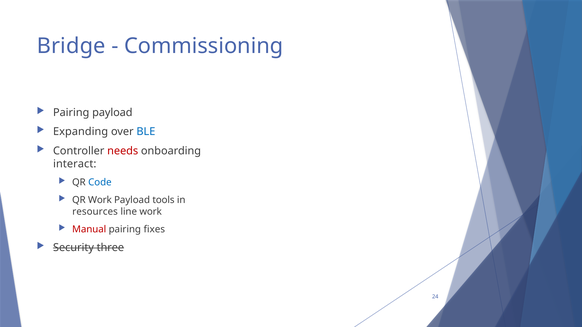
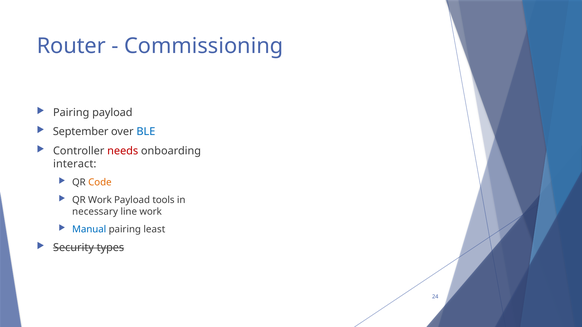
Bridge: Bridge -> Router (71, 46)
Expanding: Expanding -> September (81, 132)
Code colour: blue -> orange (100, 182)
resources: resources -> necessary (95, 212)
Manual colour: red -> blue (89, 229)
fixes: fixes -> least (154, 229)
three: three -> types (110, 248)
